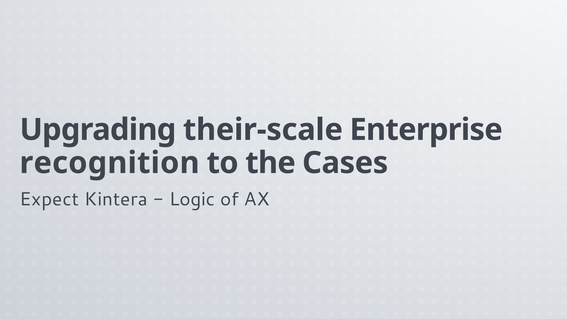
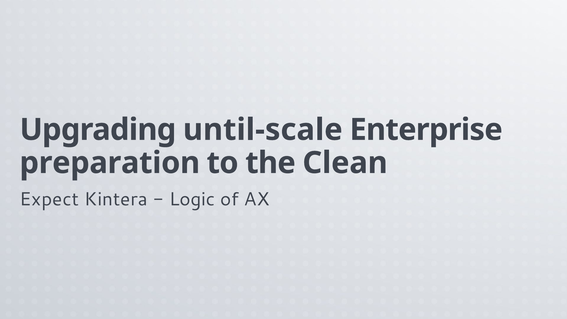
their-scale: their-scale -> until-scale (263, 130)
recognition: recognition -> preparation (110, 163)
Cases: Cases -> Clean (345, 163)
